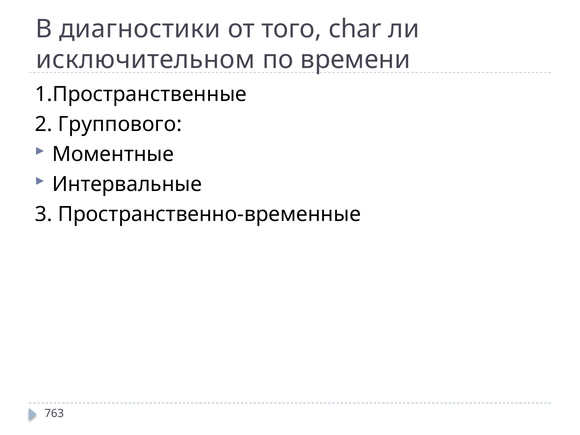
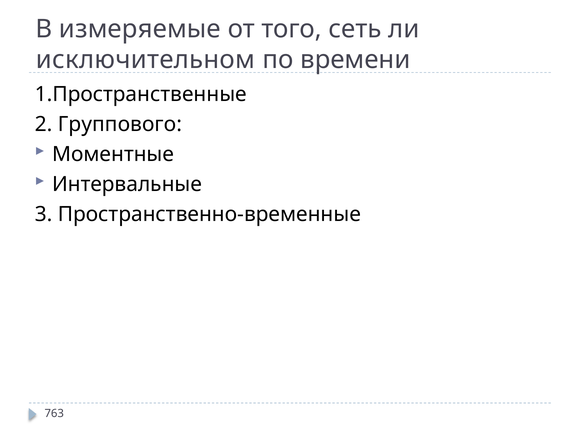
диагностики: диагностики -> измеряемые (140, 29)
char: char -> сеть (355, 29)
